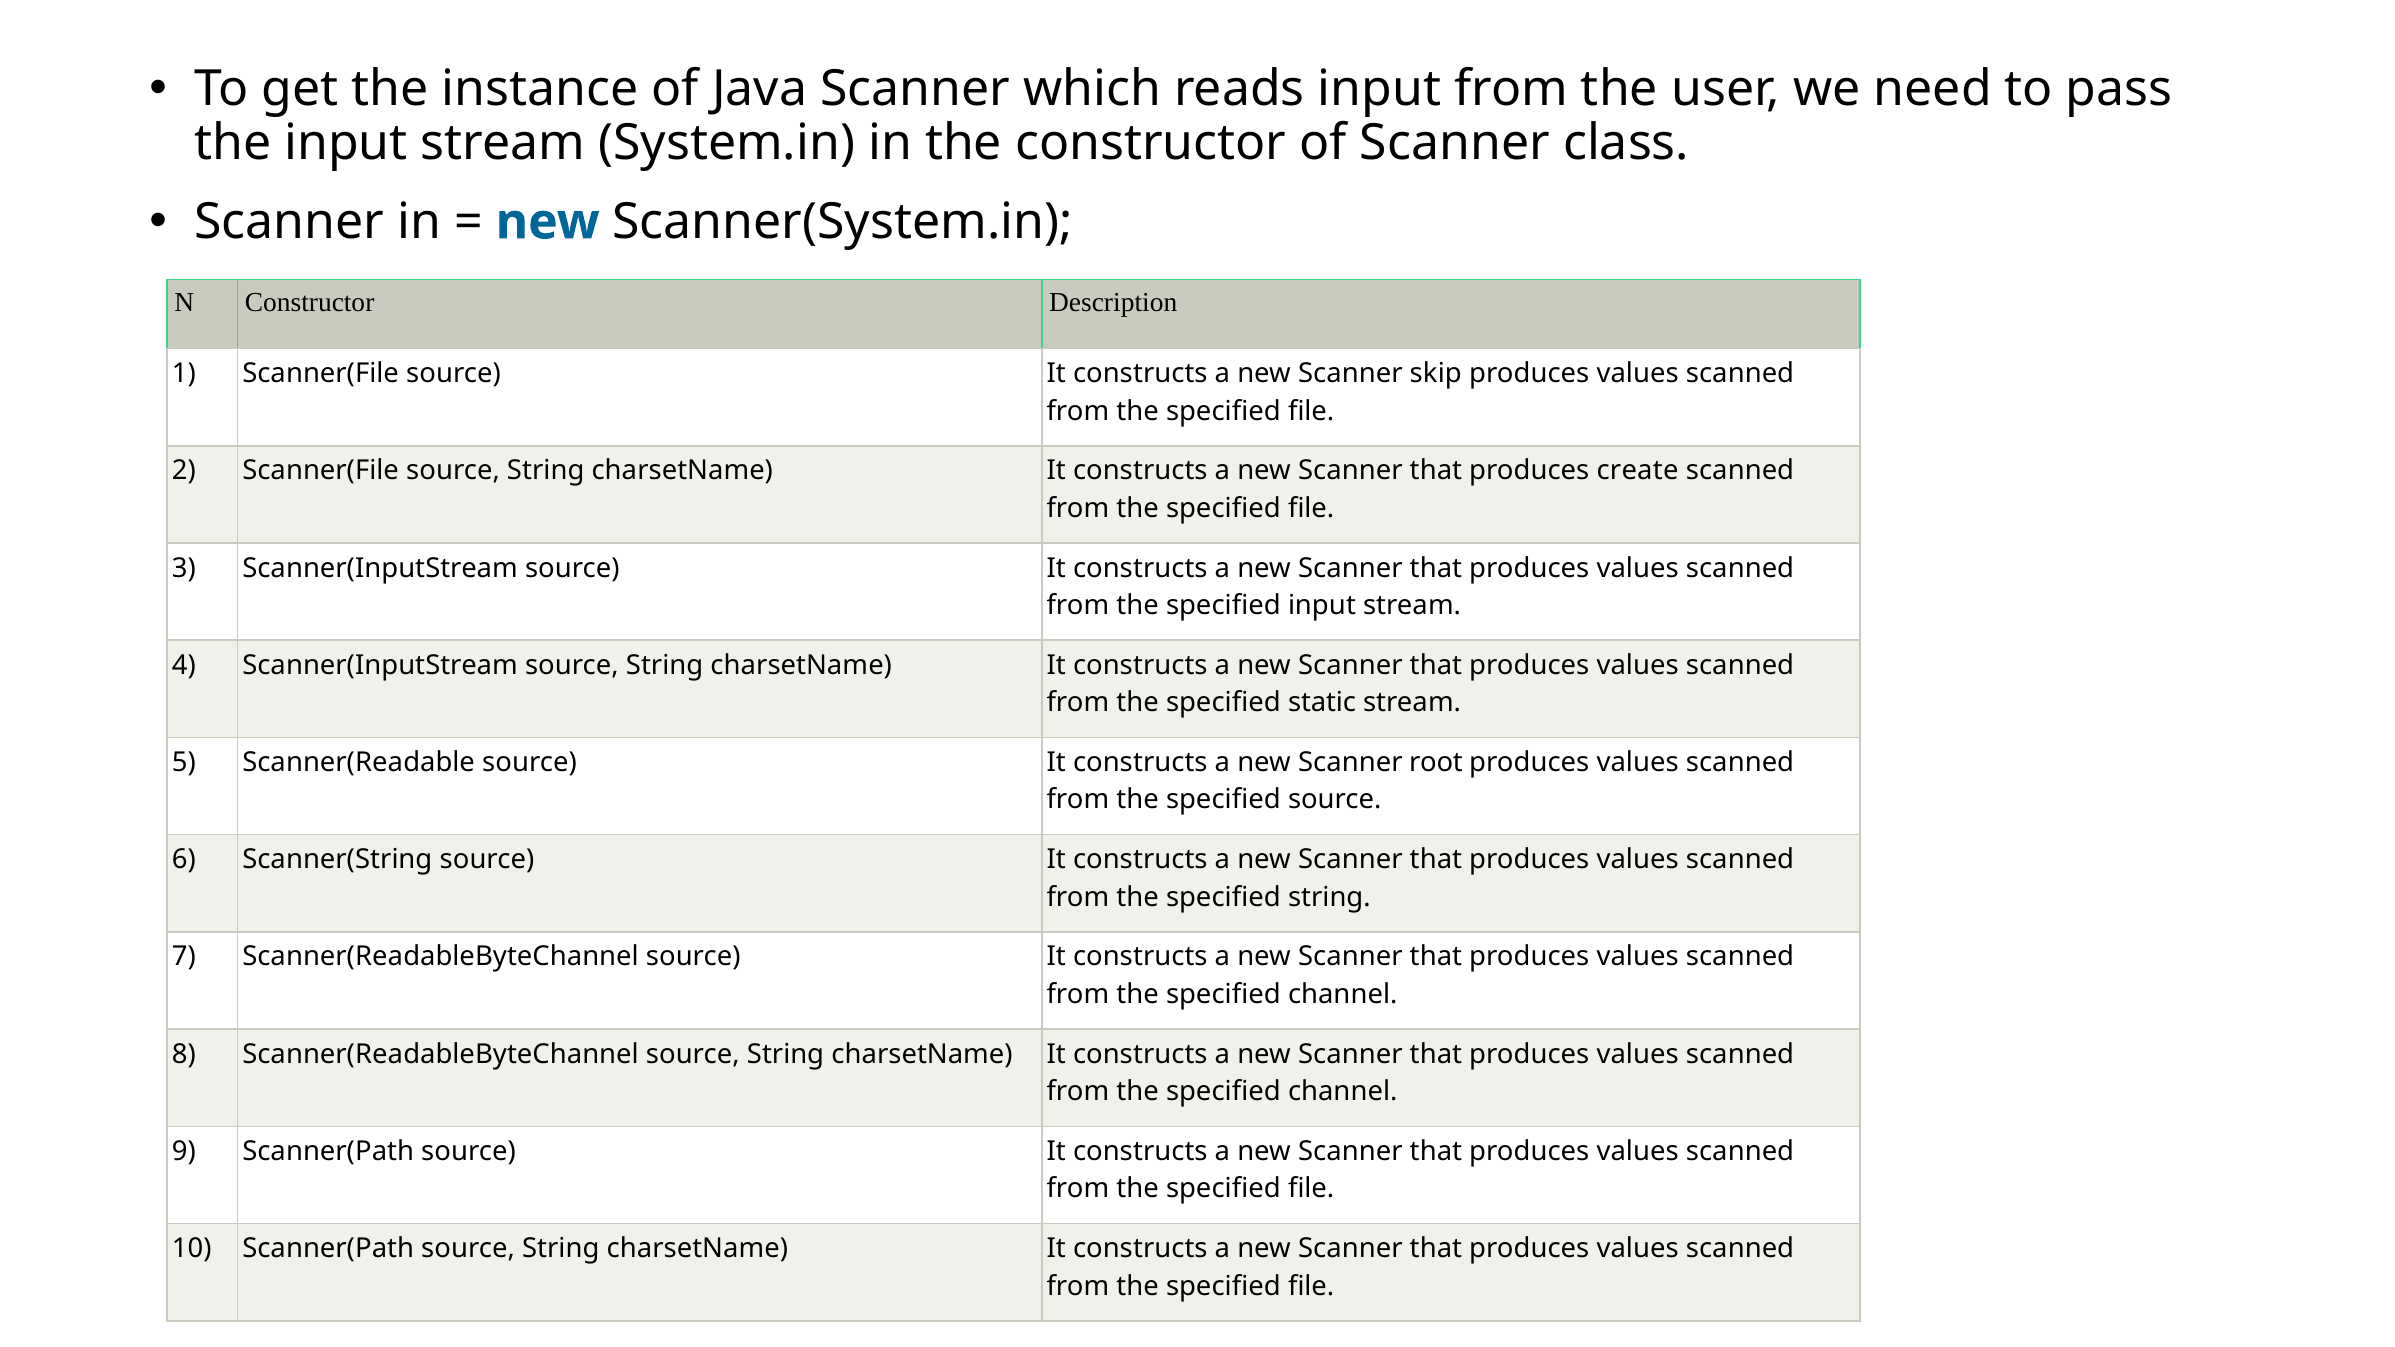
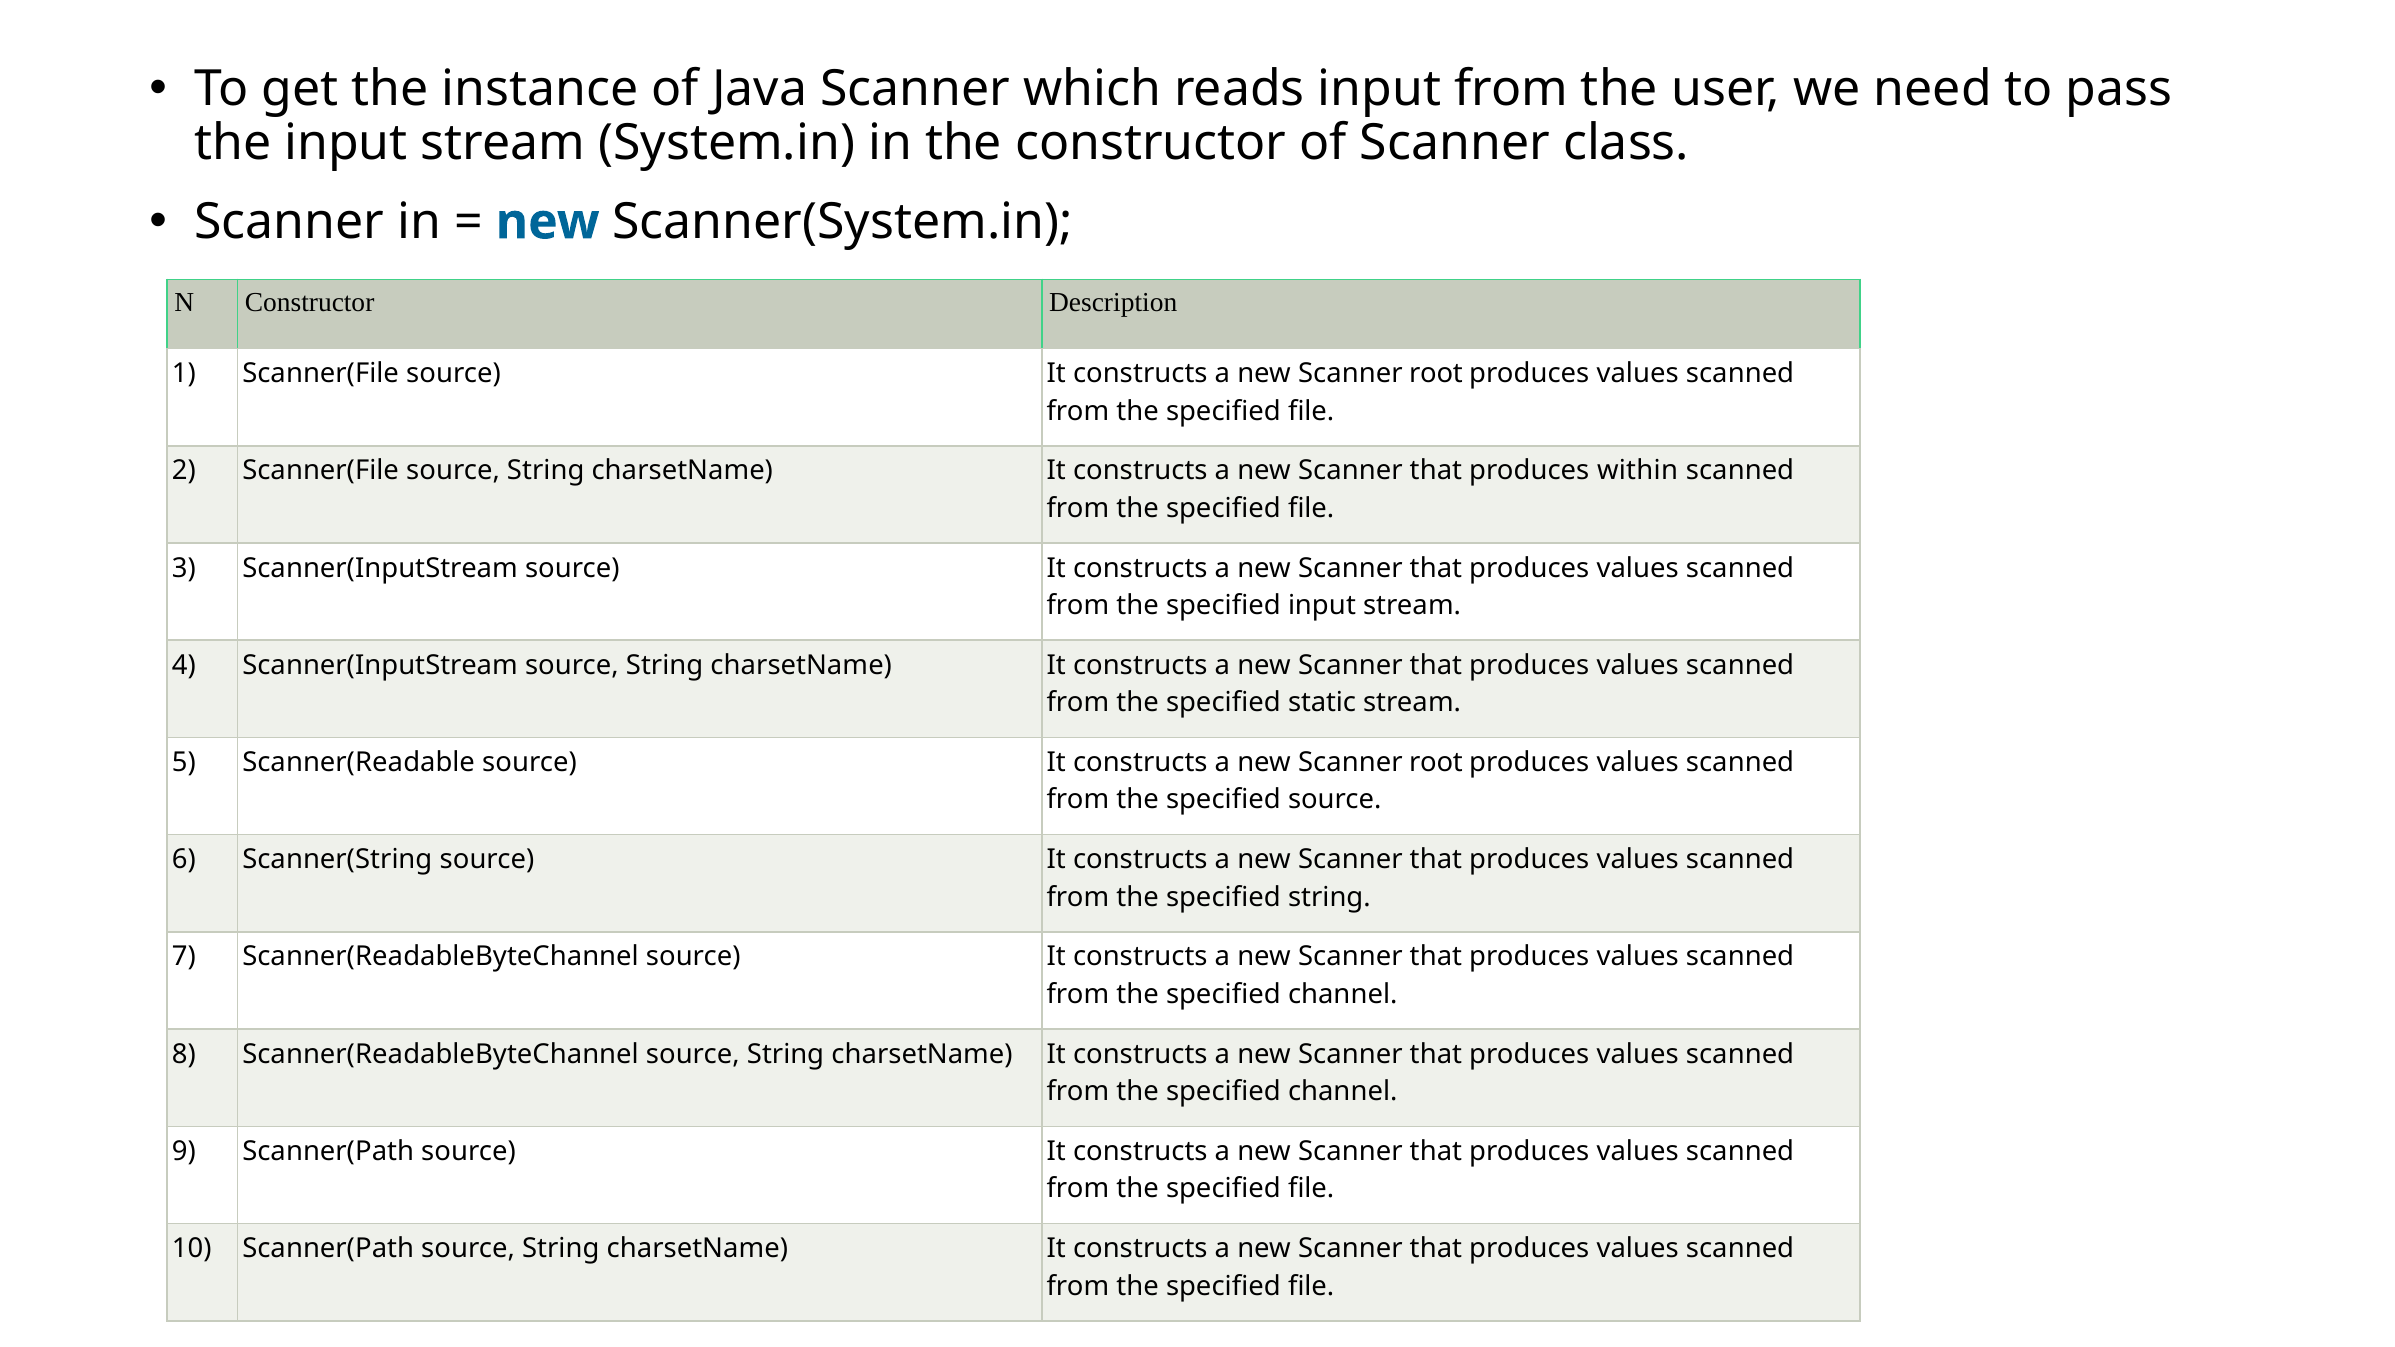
skip: skip -> root (1436, 374)
create: create -> within (1638, 471)
